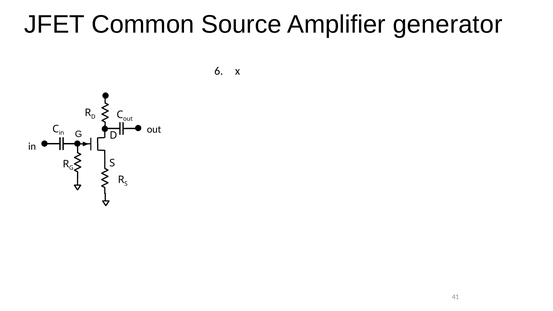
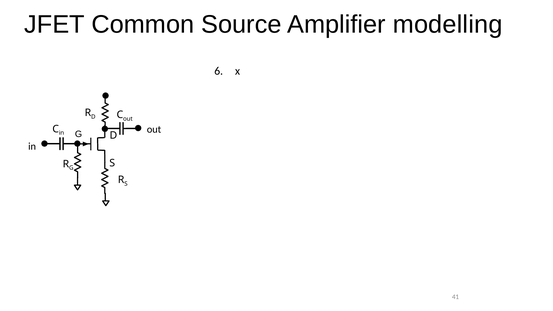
generator: generator -> modelling (448, 25)
